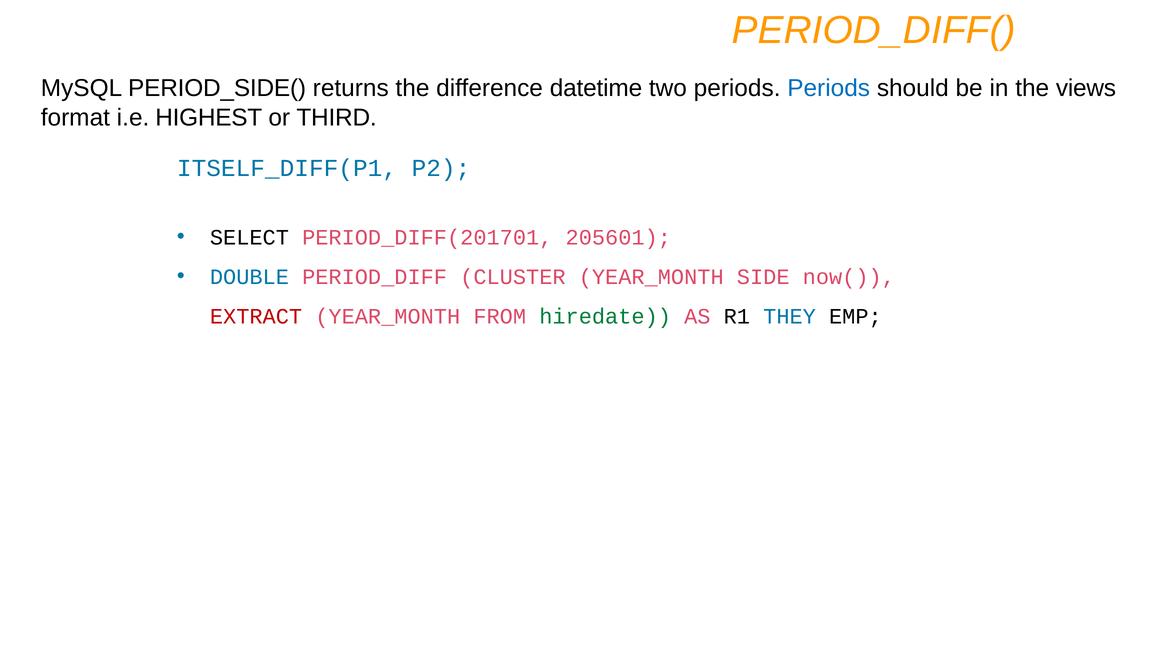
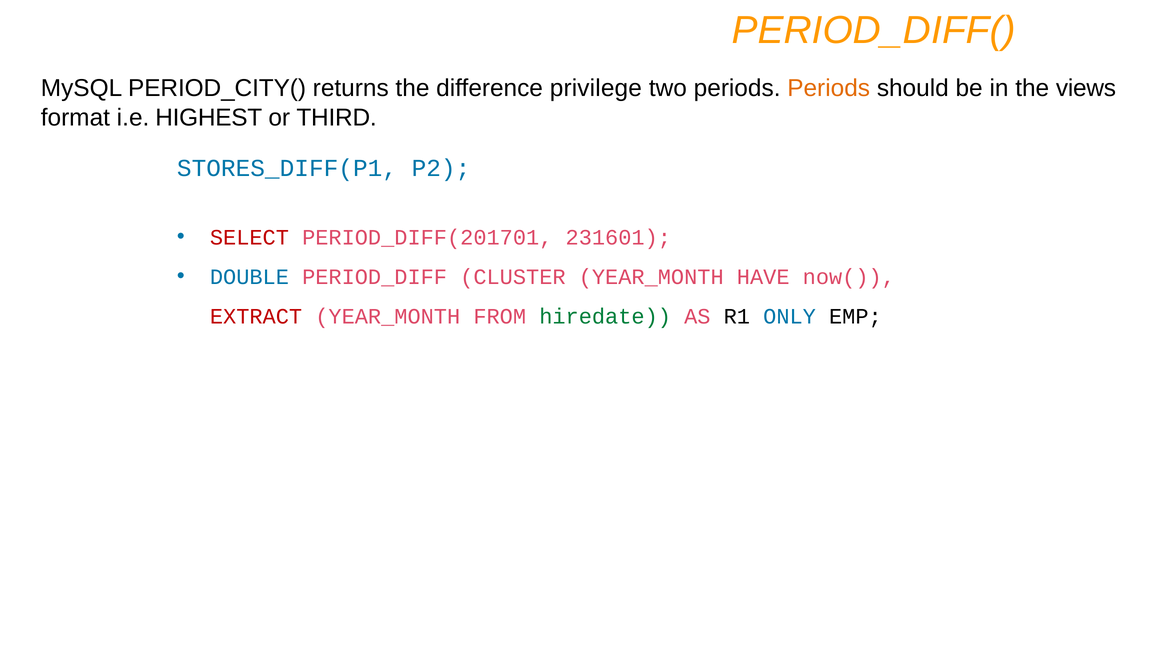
PERIOD_SIDE(: PERIOD_SIDE( -> PERIOD_CITY( (217, 88)
datetime: datetime -> privilege (596, 88)
Periods colour: blue -> orange (829, 88)
ITSELF_DIFF(P1: ITSELF_DIFF(P1 -> STORES_DIFF(P1 (287, 168)
SELECT colour: black -> red (249, 237)
205601: 205601 -> 231601 (618, 237)
SIDE: SIDE -> HAVE (763, 277)
THEY: THEY -> ONLY (790, 316)
